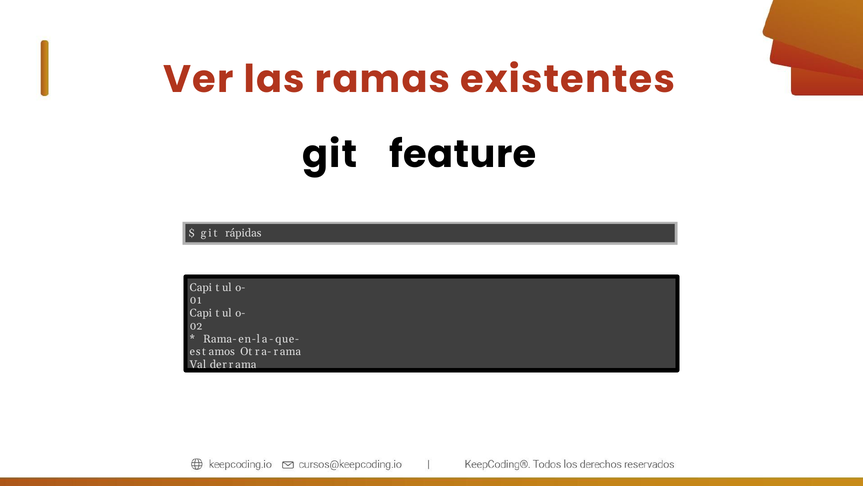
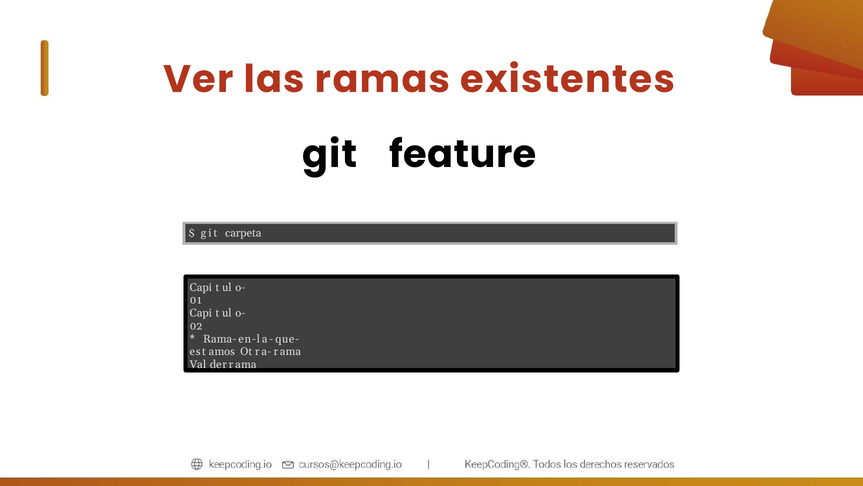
rápidas: rápidas -> carpeta (243, 233)
